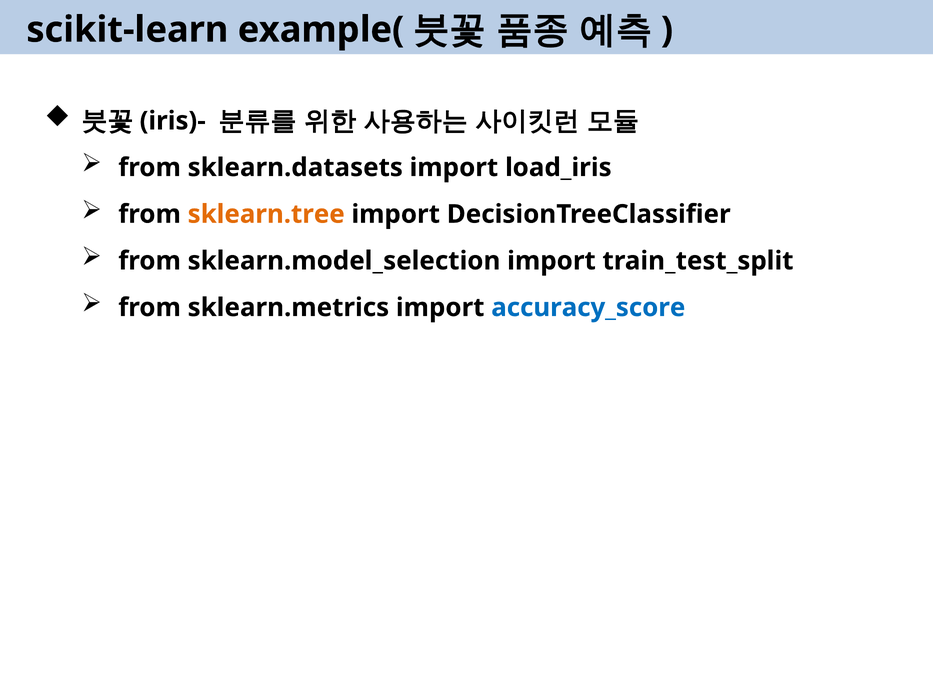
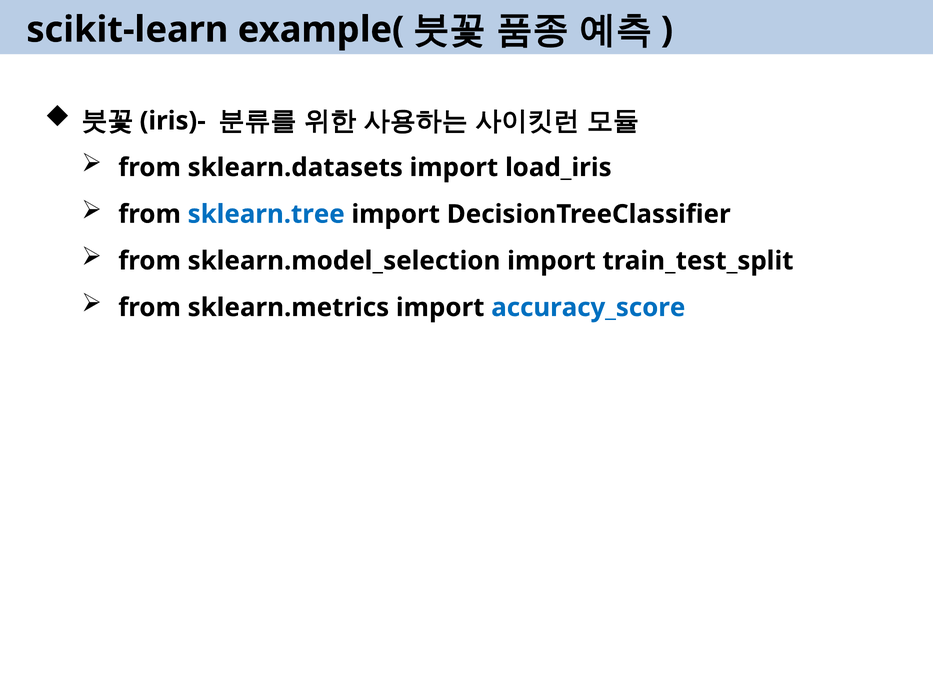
sklearn.tree colour: orange -> blue (266, 214)
